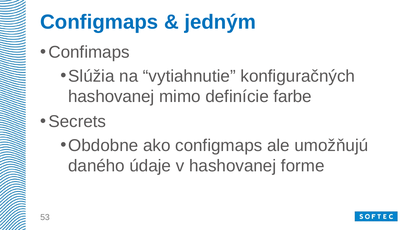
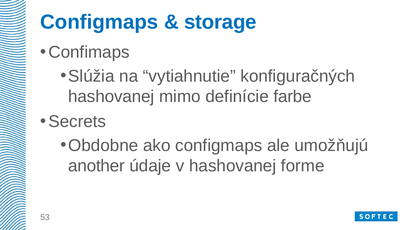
jedným: jedným -> storage (220, 22)
daného: daného -> another (97, 166)
